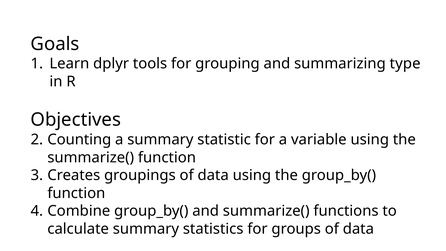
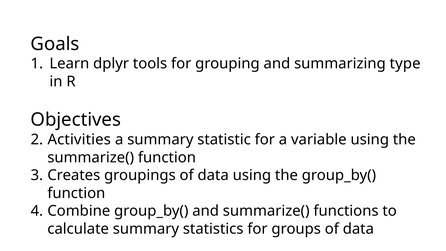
Counting: Counting -> Activities (79, 140)
